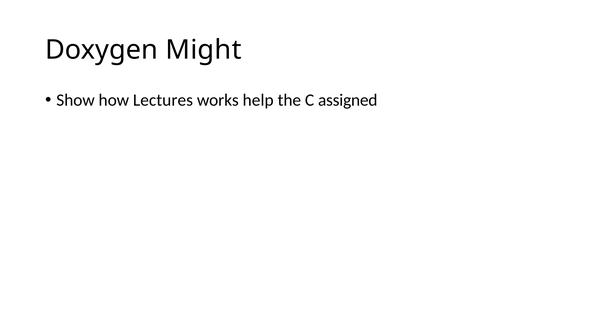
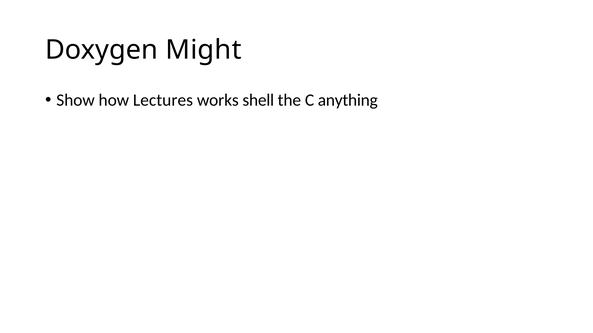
help: help -> shell (258, 100)
assigned: assigned -> anything (348, 100)
